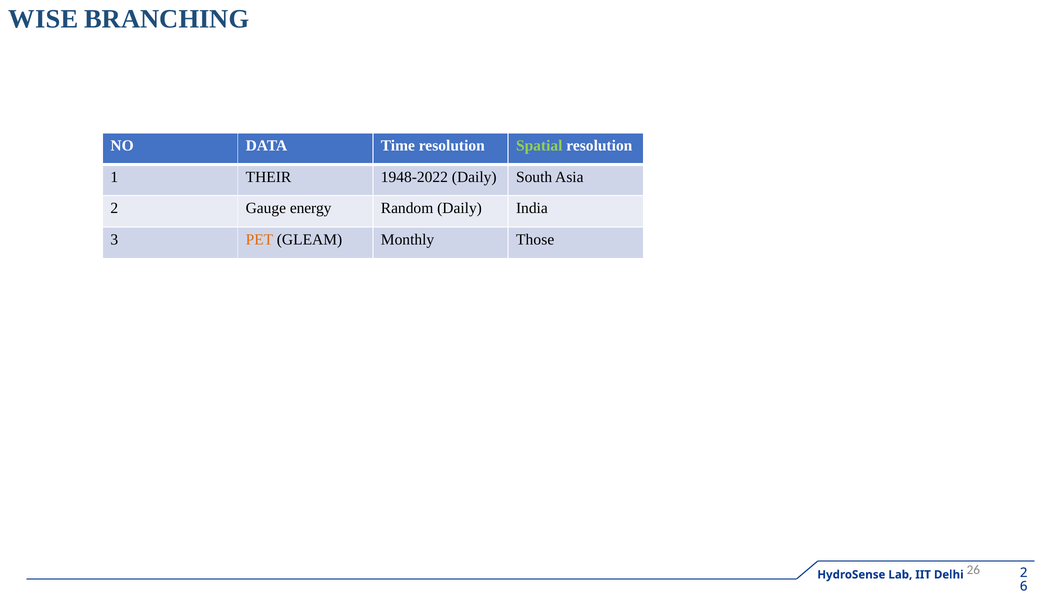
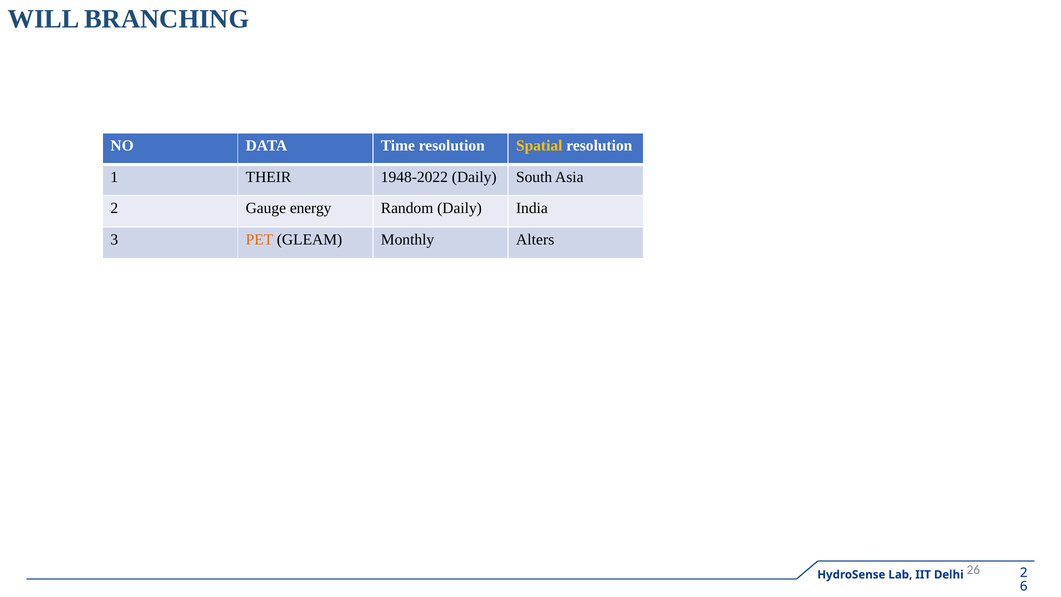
WISE: WISE -> WILL (44, 19)
Spatial colour: light green -> yellow (539, 146)
Those: Those -> Alters (535, 240)
